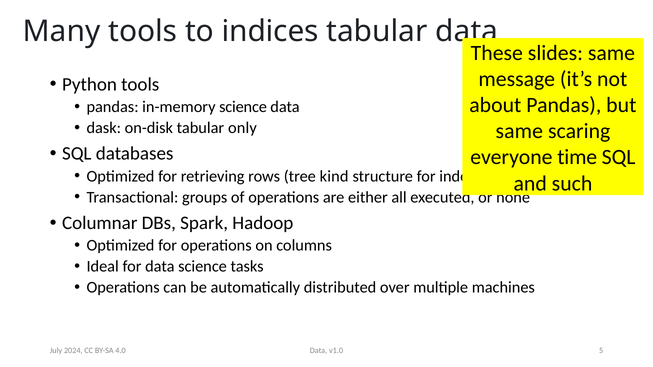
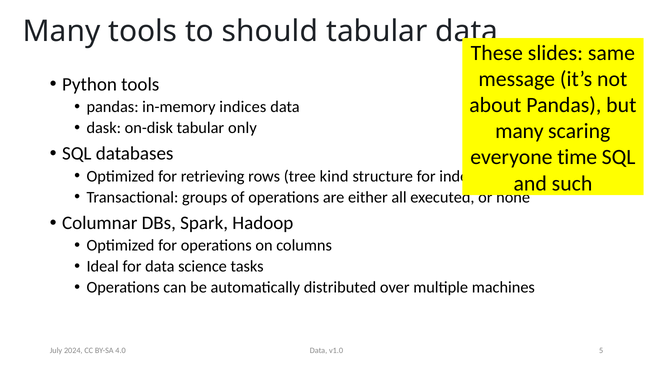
indices: indices -> should (270, 32)
in-memory science: science -> indices (243, 107)
same: same -> many (519, 131)
